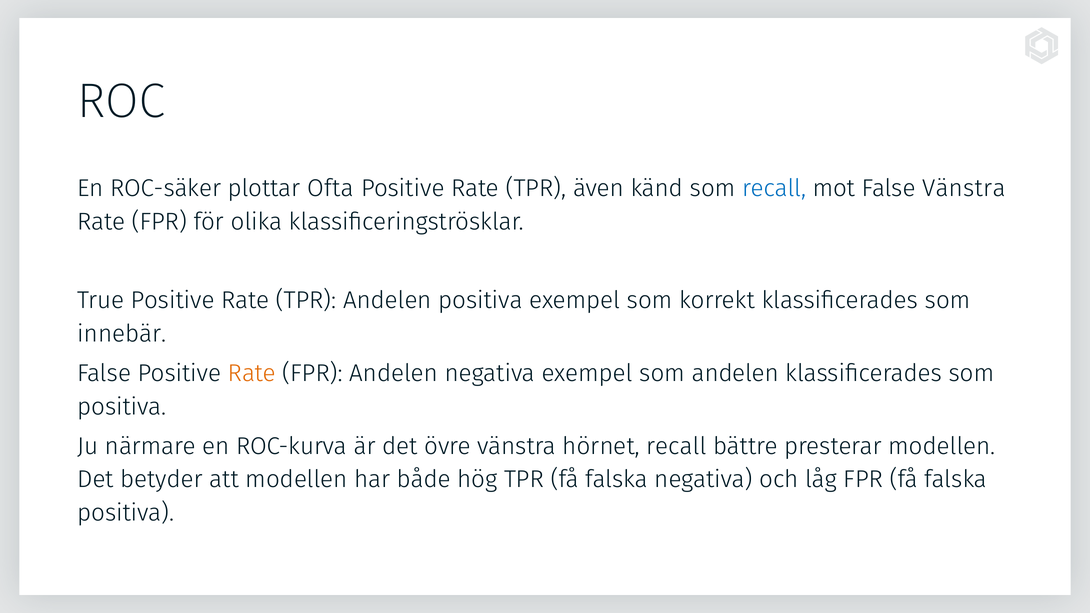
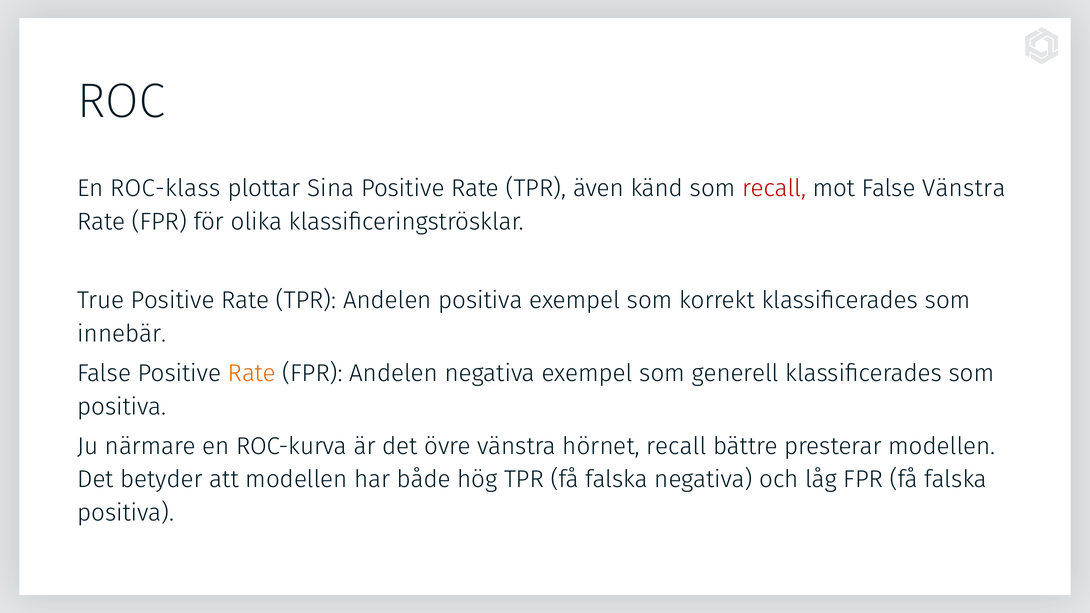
ROC-säker: ROC-säker -> ROC-klass (165, 188)
Ofta: Ofta -> Sina (331, 188)
recall colour: blue -> red (774, 188)
som andelen: andelen -> generell (735, 373)
